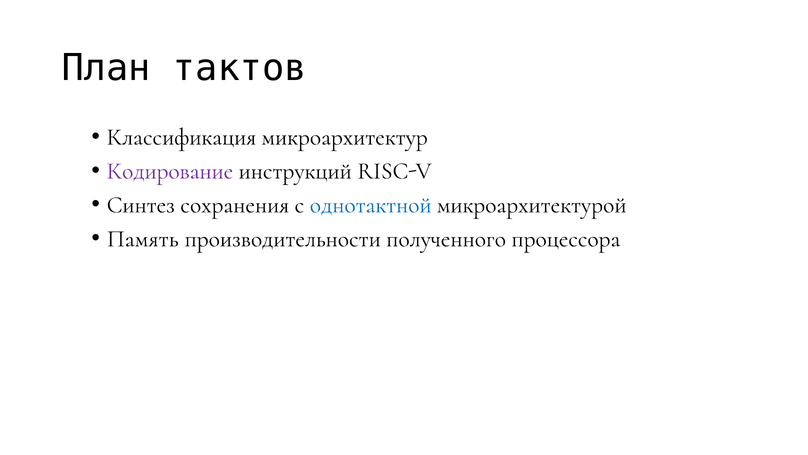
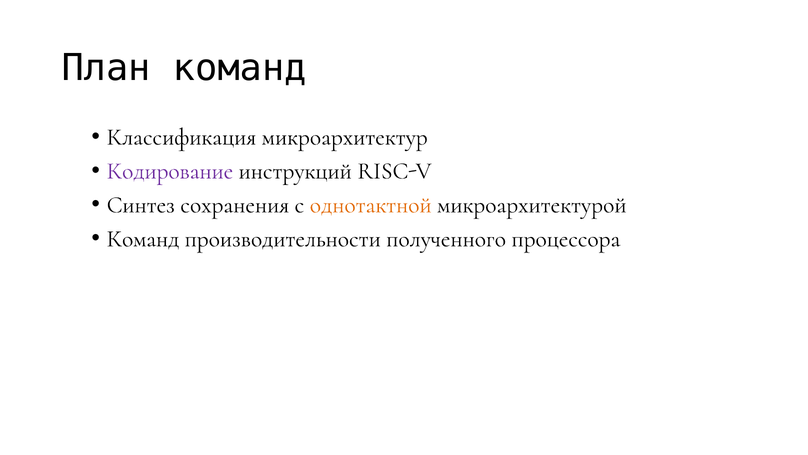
План тактов: тактов -> команд (240, 68)
однотактной colour: blue -> orange (371, 204)
Память: Память -> Команд (143, 238)
